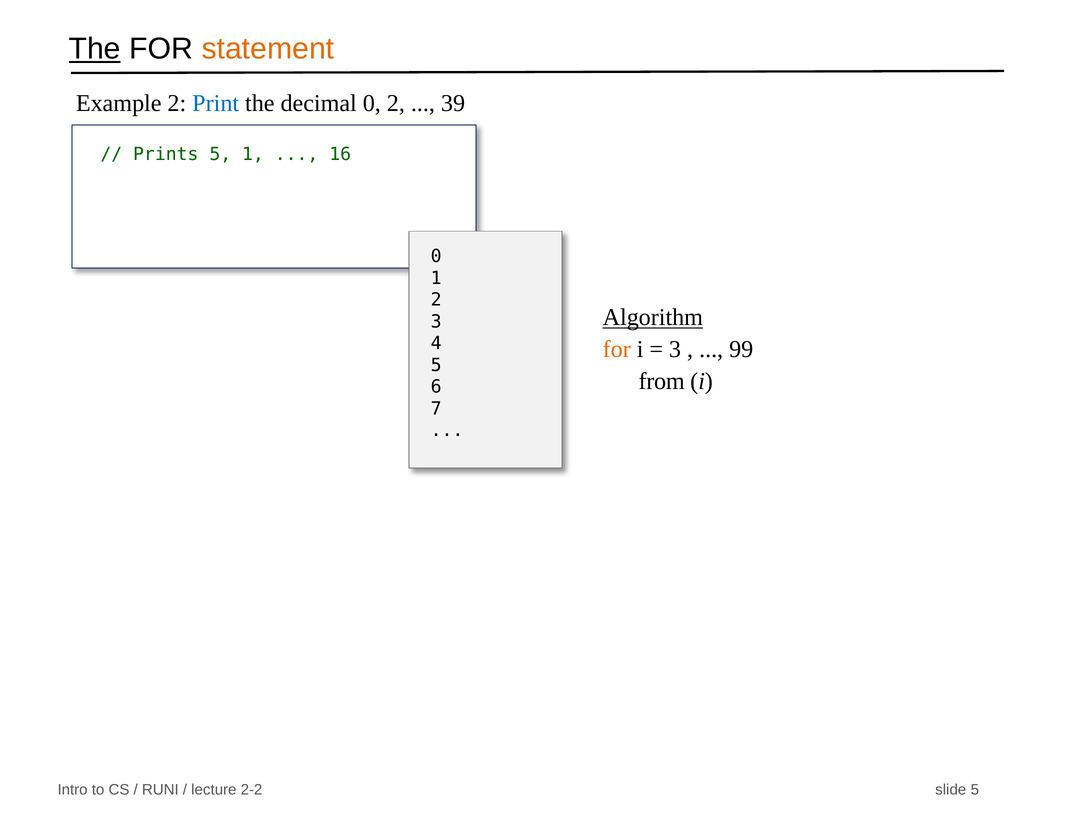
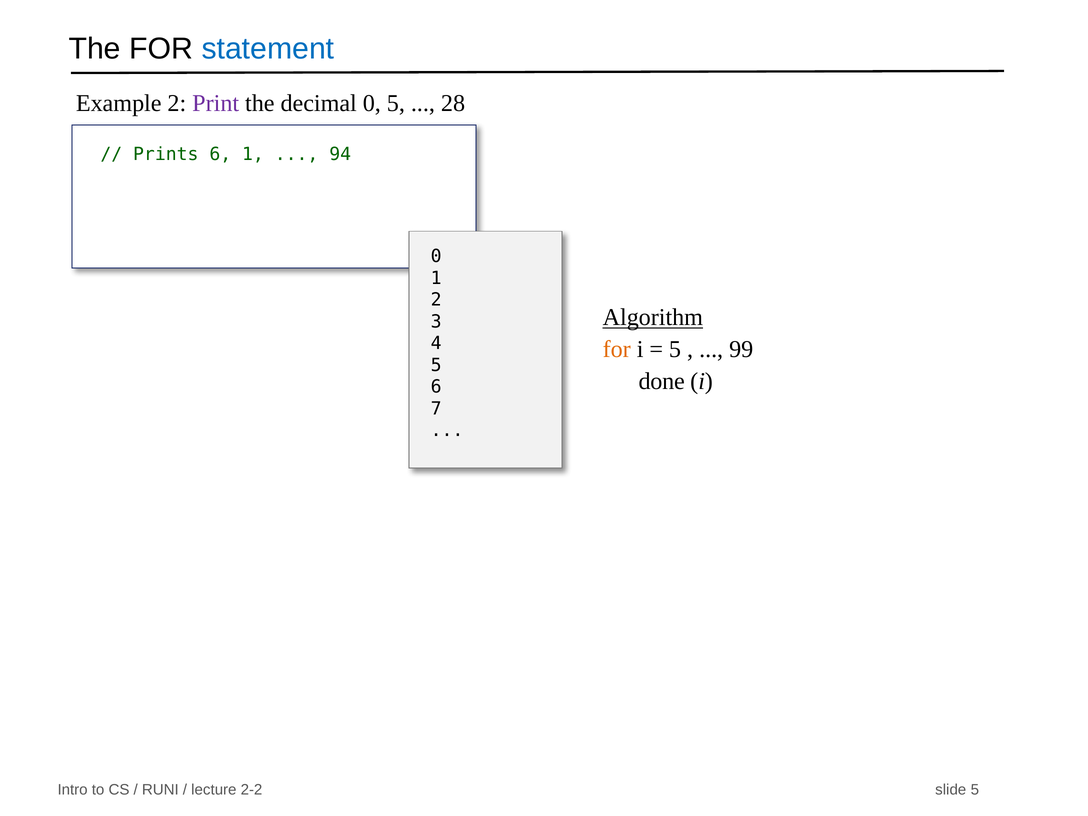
The underline: present -> none (95, 49)
statement colour: orange -> blue (268, 49)
Print colour: blue -> purple (216, 103)
0 2: 2 -> 5 (396, 103)
39: 39 -> 28 (453, 103)
Prints 5: 5 -> 6 (220, 154)
16: 16 -> 94 (340, 154)
3: 3 -> 5 (675, 349)
from: from -> done (662, 381)
